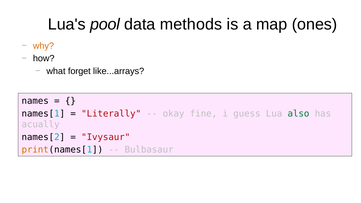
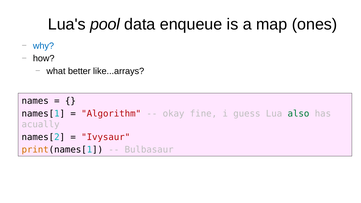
methods: methods -> enqueue (191, 24)
why colour: orange -> blue (43, 46)
forget: forget -> better (79, 71)
Literally: Literally -> Algorithm (111, 114)
